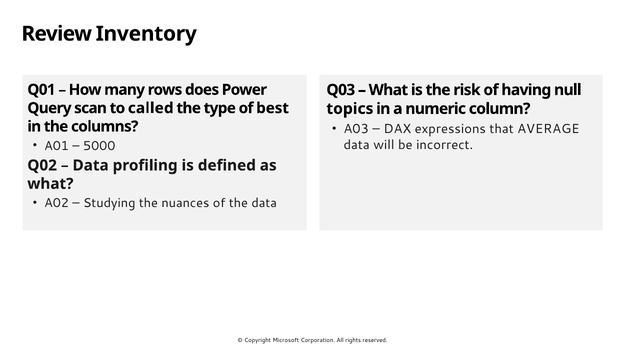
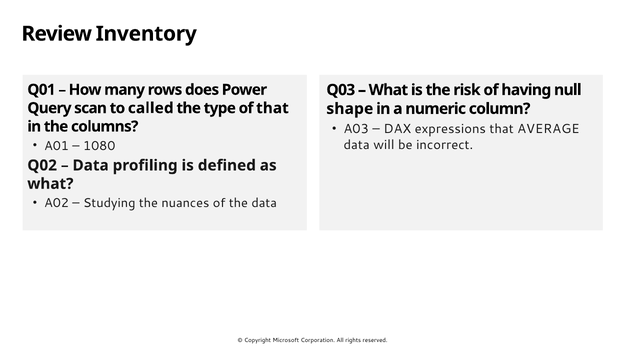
of best: best -> that (272, 108)
topics: topics -> shape (350, 109)
5000: 5000 -> 1080 (99, 146)
